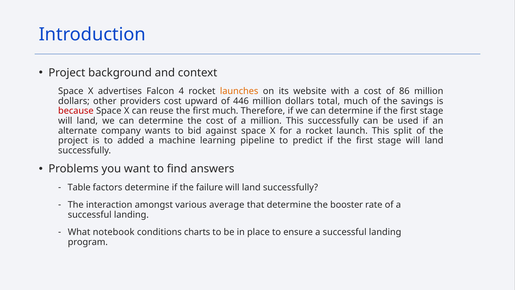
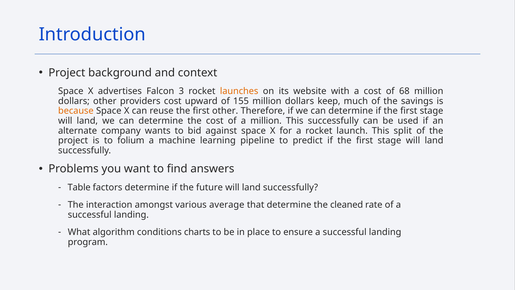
4: 4 -> 3 (181, 91)
86: 86 -> 68 (404, 91)
446: 446 -> 155 (241, 101)
total: total -> keep (329, 101)
because colour: red -> orange (76, 111)
first much: much -> other (225, 111)
added: added -> folium (131, 140)
failure: failure -> future (210, 187)
booster: booster -> cleaned (347, 205)
notebook: notebook -> algorithm (114, 232)
